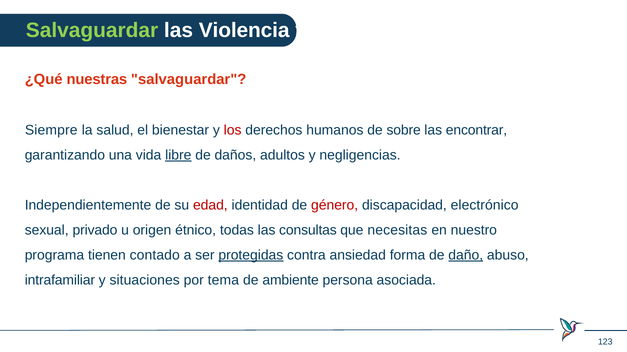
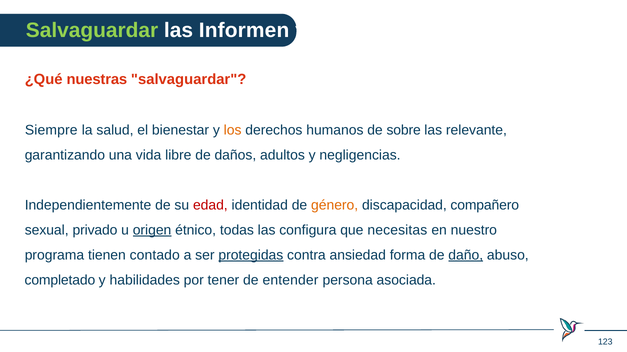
Violencia: Violencia -> Informen (244, 31)
los colour: red -> orange (233, 130)
encontrar: encontrar -> relevante (476, 130)
libre underline: present -> none (178, 155)
género colour: red -> orange (335, 205)
electrónico: electrónico -> compañero (485, 205)
origen underline: none -> present (152, 230)
consultas: consultas -> configura (308, 230)
intrafamiliar: intrafamiliar -> completado (60, 281)
situaciones: situaciones -> habilidades (145, 281)
tema: tema -> tener (223, 281)
ambiente: ambiente -> entender (290, 281)
